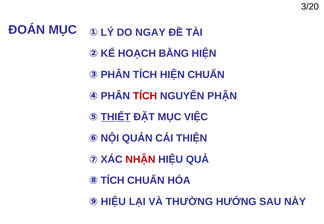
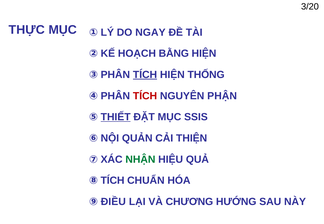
ĐOÁN: ĐOÁN -> THỰC (27, 30)
TÍCH underline: none -> present (145, 75)
HIỆN CHUẨN: CHUẨN -> THỐNG (206, 75)
VIỆC: VIỆC -> SSIS (196, 117)
NHẬN colour: red -> green (140, 160)
⑨ HIỆU: HIỆU -> ĐIỀU (113, 202)
THƯỜNG: THƯỜNG -> CHƯƠNG (189, 202)
